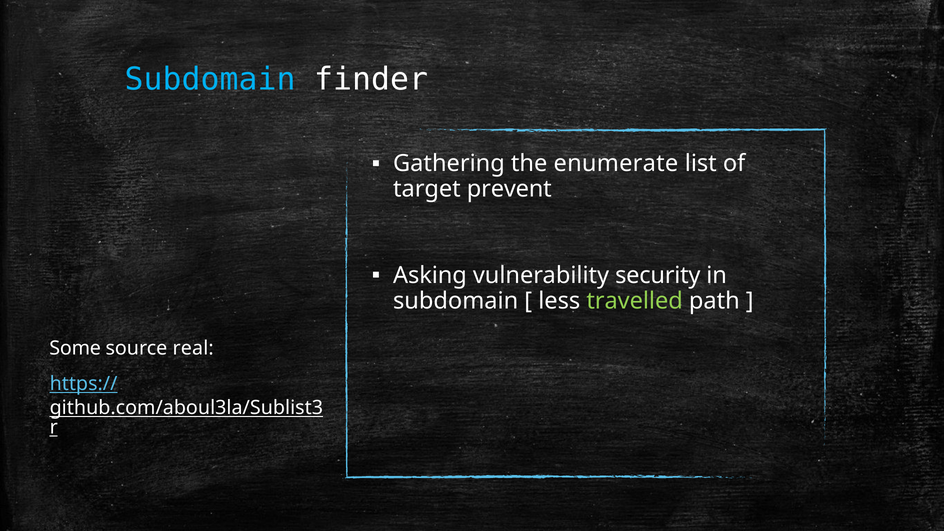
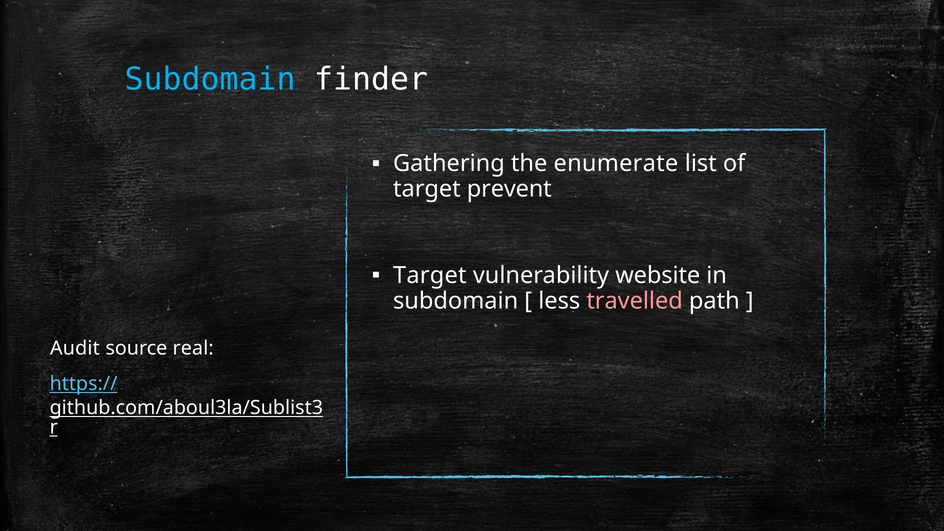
Asking: Asking -> Target (430, 276)
security: security -> website (658, 276)
travelled colour: light green -> pink (635, 301)
Some: Some -> Audit (75, 348)
